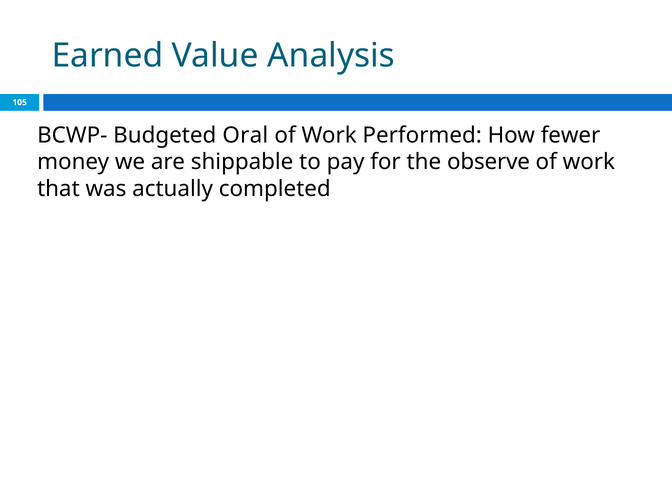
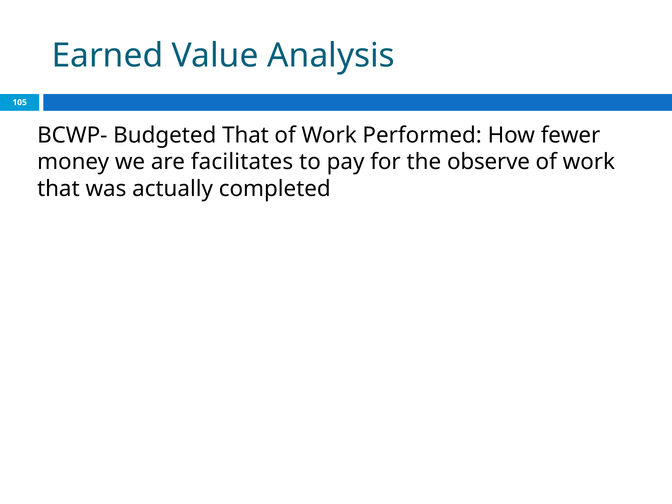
Budgeted Oral: Oral -> That (245, 135)
shippable: shippable -> facilitates (242, 162)
